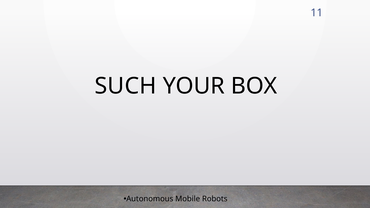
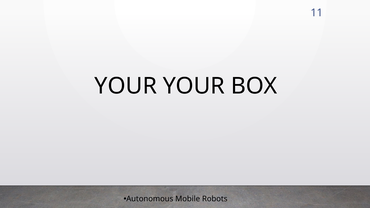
SUCH: SUCH -> YOUR (126, 86)
